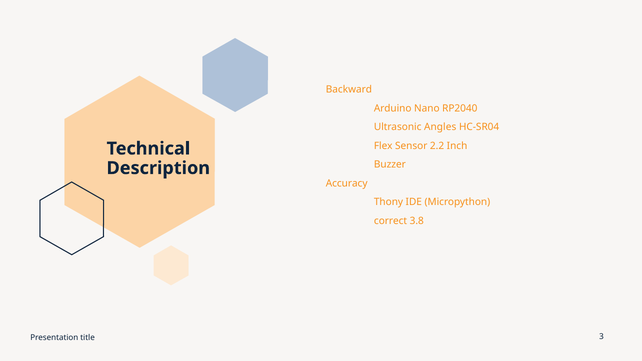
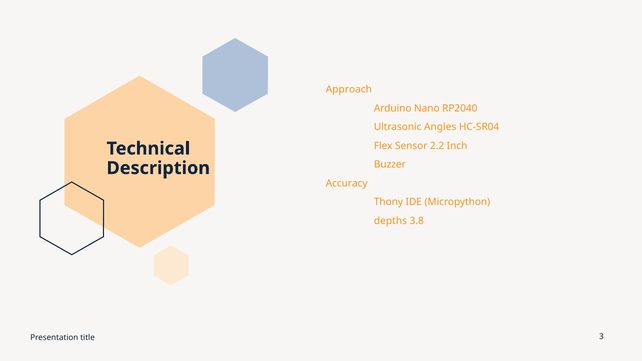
Backward: Backward -> Approach (349, 90)
correct: correct -> depths (390, 221)
